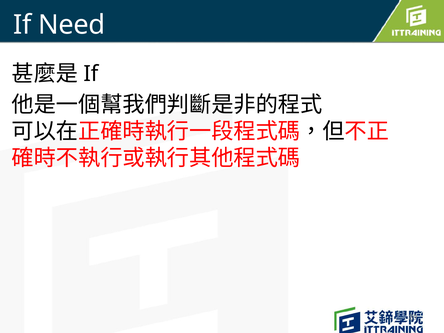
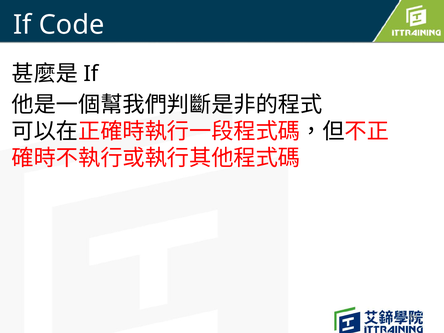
Need: Need -> Code (72, 25)
